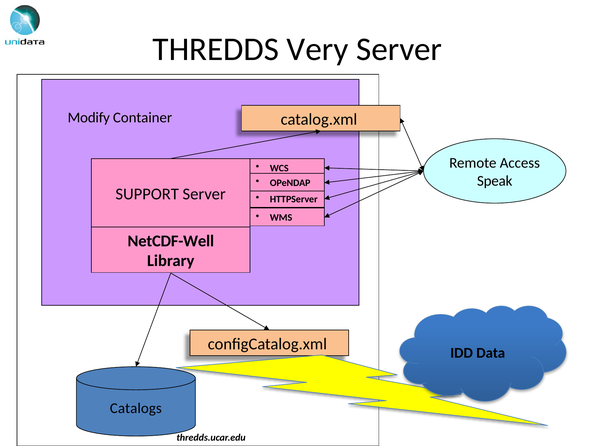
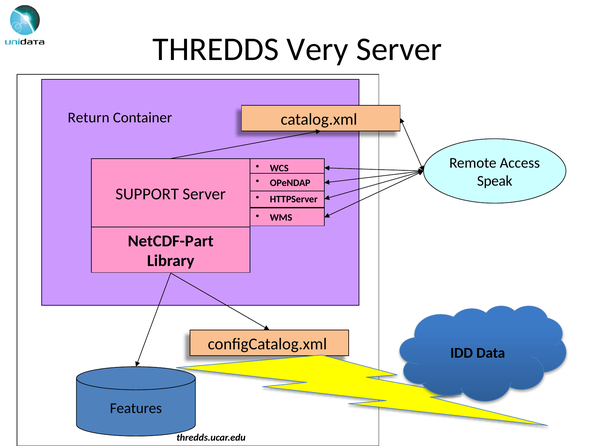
Modify: Modify -> Return (89, 118)
NetCDF-Well: NetCDF-Well -> NetCDF-Part (171, 241)
Catalogs: Catalogs -> Features (136, 408)
